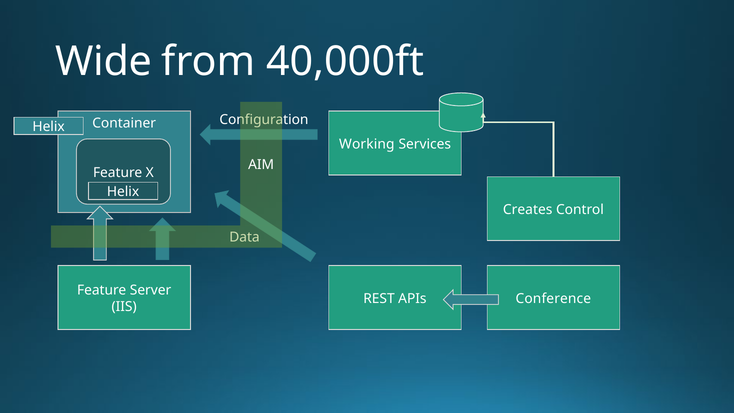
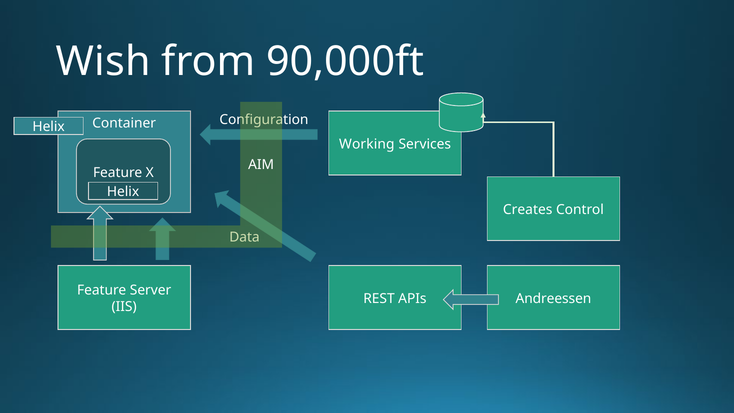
Wide: Wide -> Wish (103, 62)
40,000ft: 40,000ft -> 90,000ft (345, 62)
Conference: Conference -> Andreessen (553, 298)
